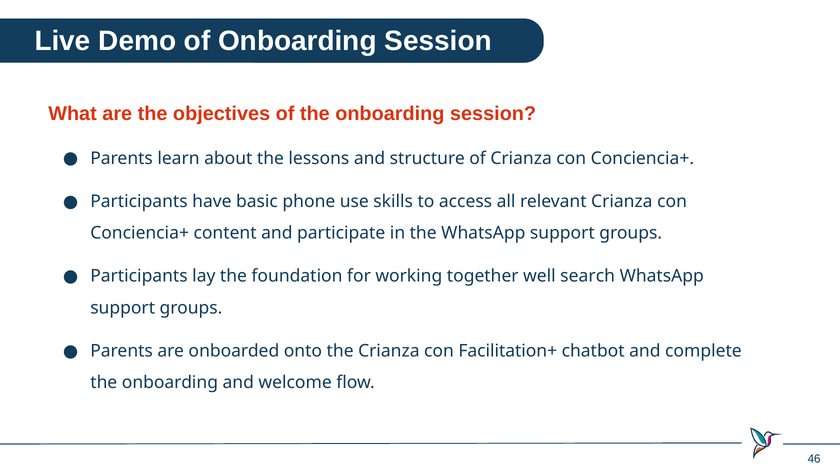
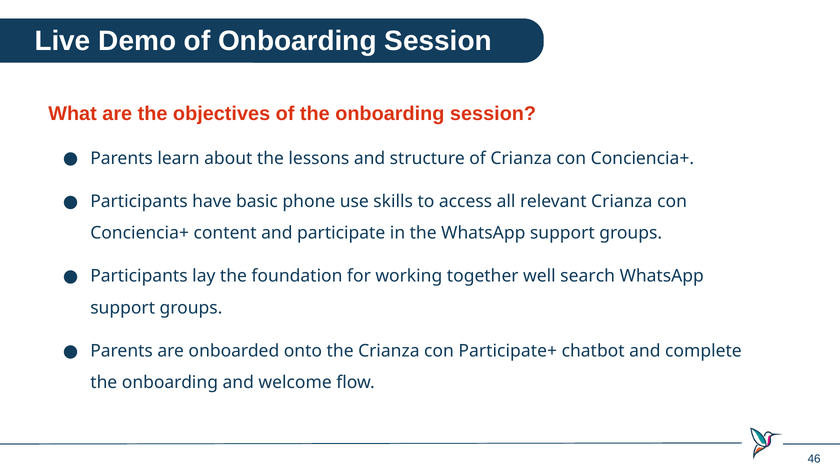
Facilitation+: Facilitation+ -> Participate+ (508, 351)
